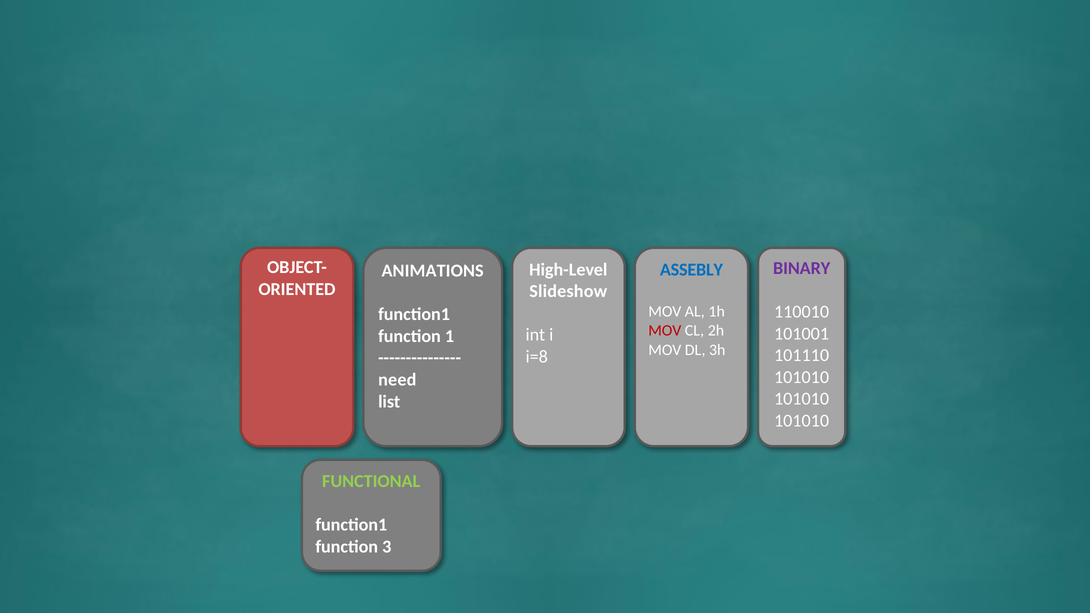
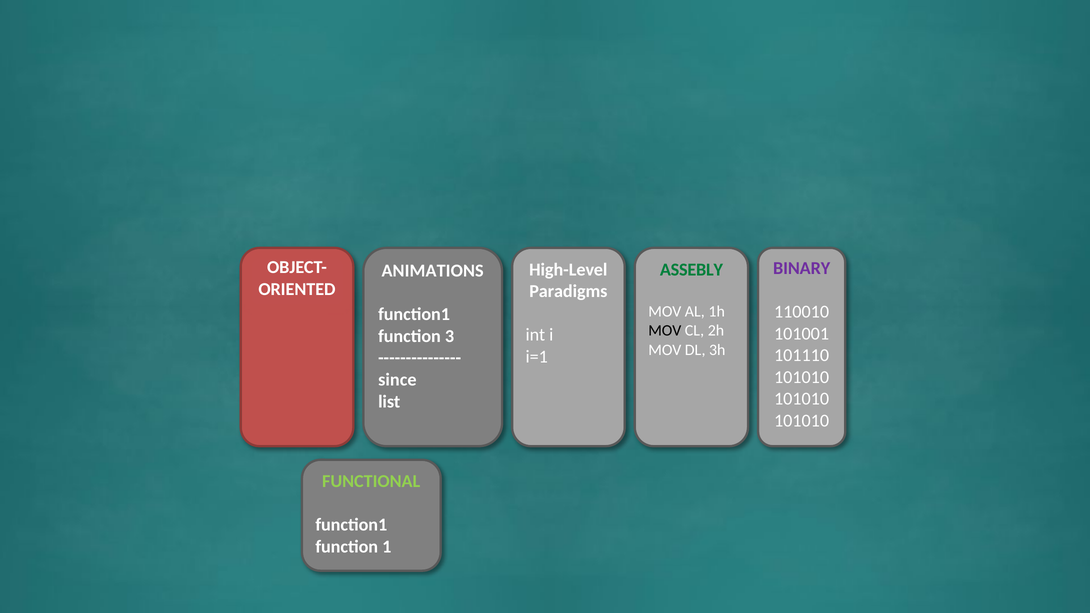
ASSEBLY colour: blue -> green (691, 270)
Slideshow: Slideshow -> Paradigms (568, 291)
MOV colour: red -> black (665, 331)
1: 1 -> 3 (450, 336)
i=8: i=8 -> i=1 (537, 357)
need: need -> since (397, 380)
3: 3 -> 1 (387, 547)
